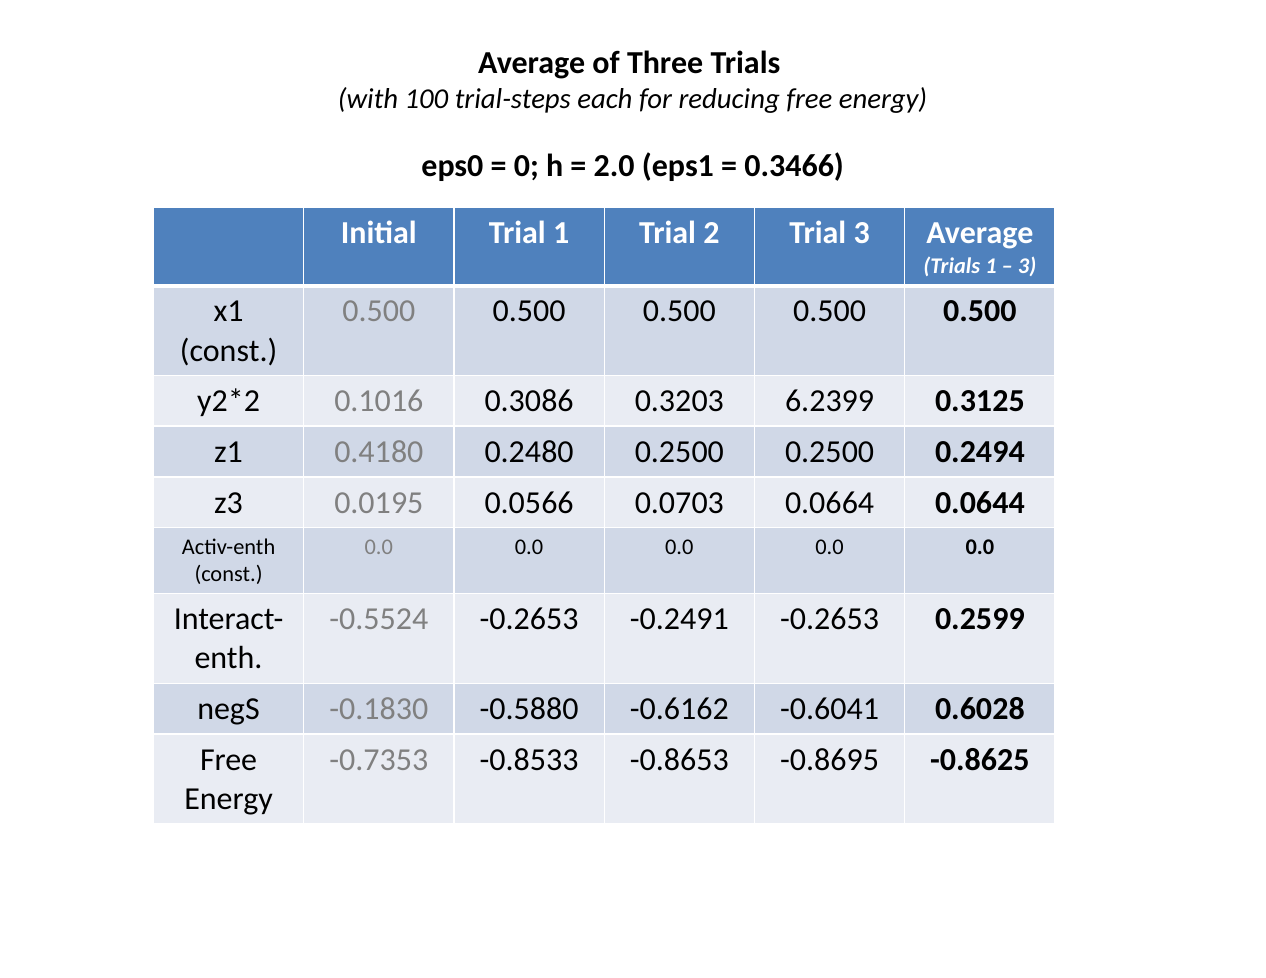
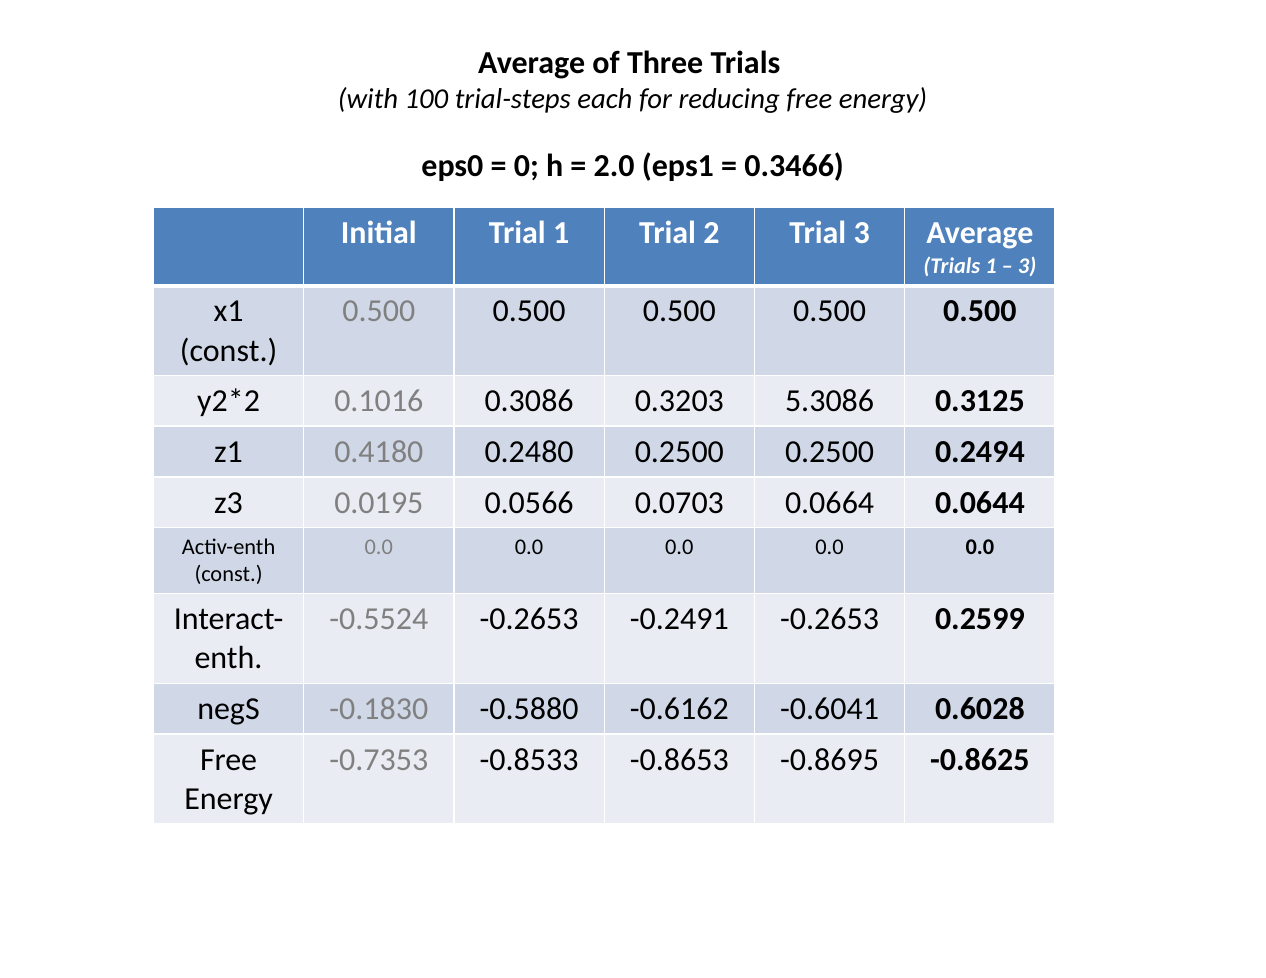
6.2399: 6.2399 -> 5.3086 (830, 401)
